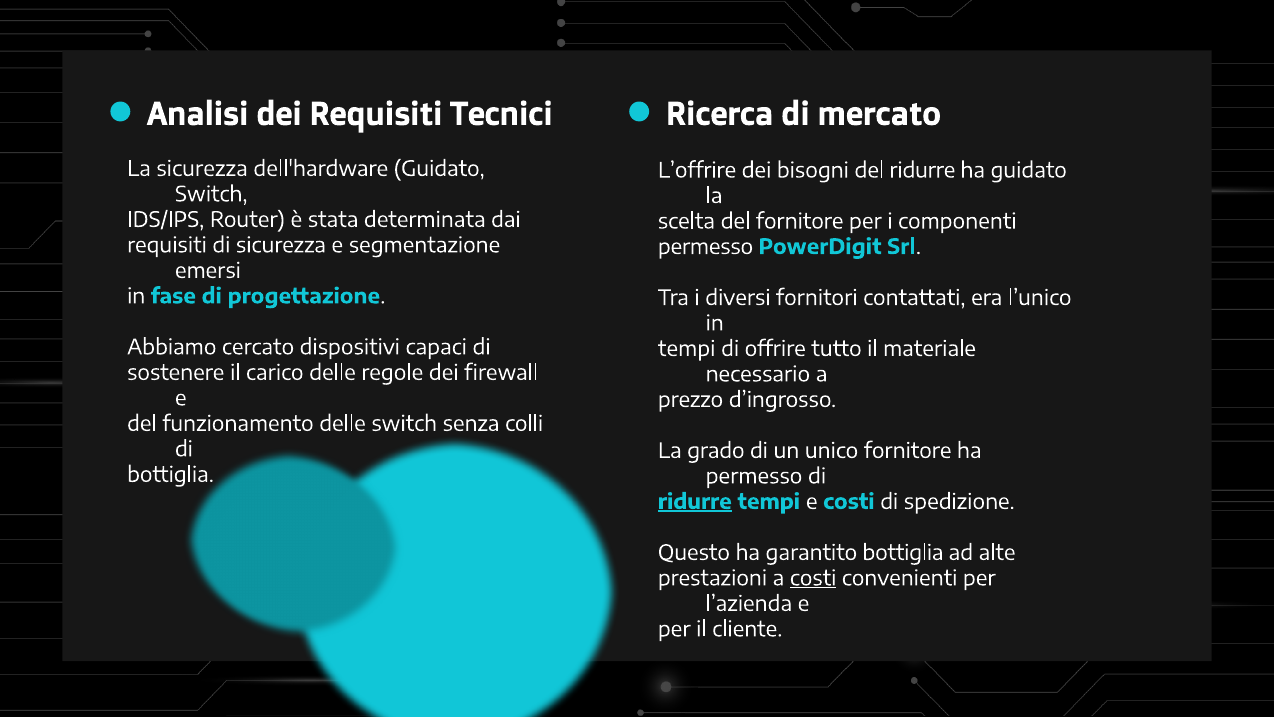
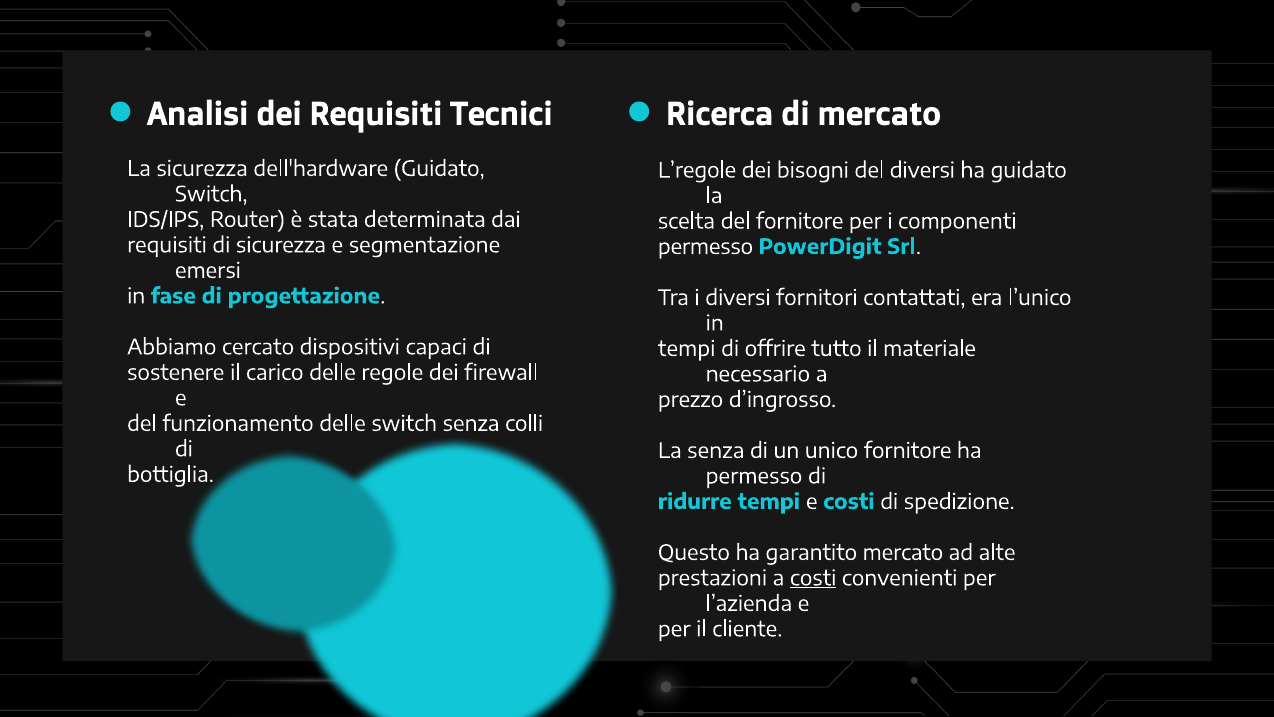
L’offrire: L’offrire -> L’regole (697, 170)
del ridurre: ridurre -> diversi (922, 170)
La grado: grado -> senza (716, 451)
ridurre underline: present -> none (695, 502)
garantito bottiglia: bottiglia -> mercato (903, 553)
